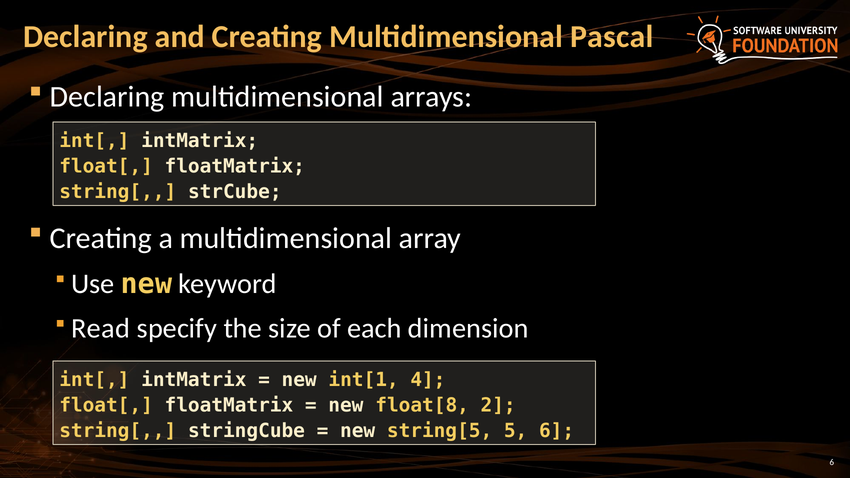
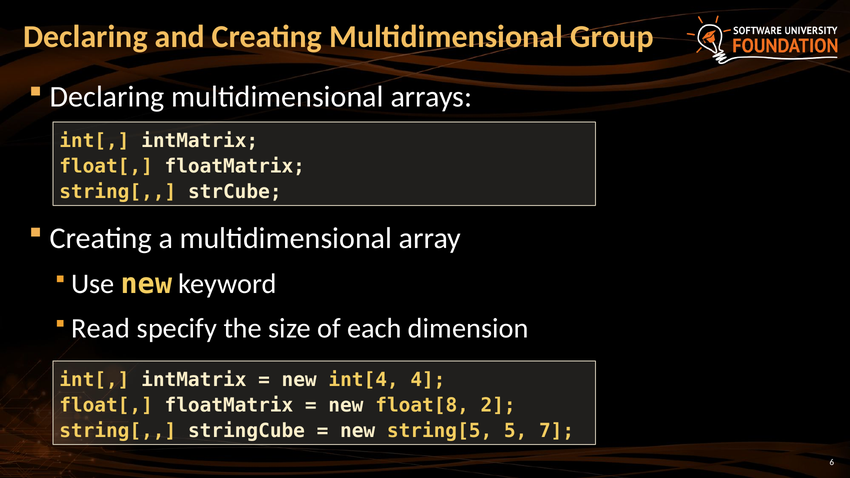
Pascal: Pascal -> Group (612, 37)
int[1: int[1 -> int[4 (364, 380)
5 6: 6 -> 7 (557, 431)
